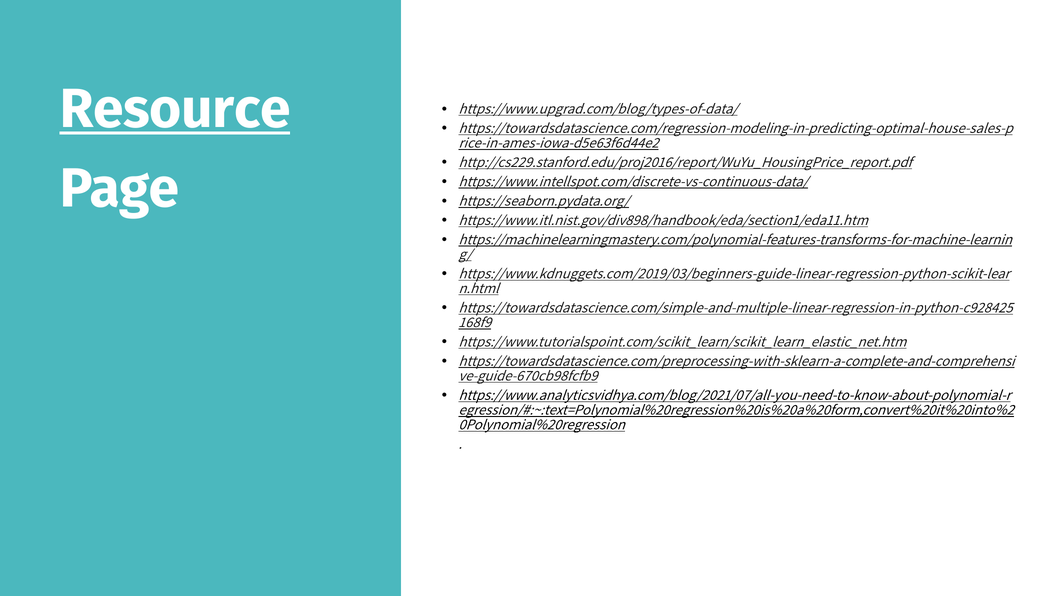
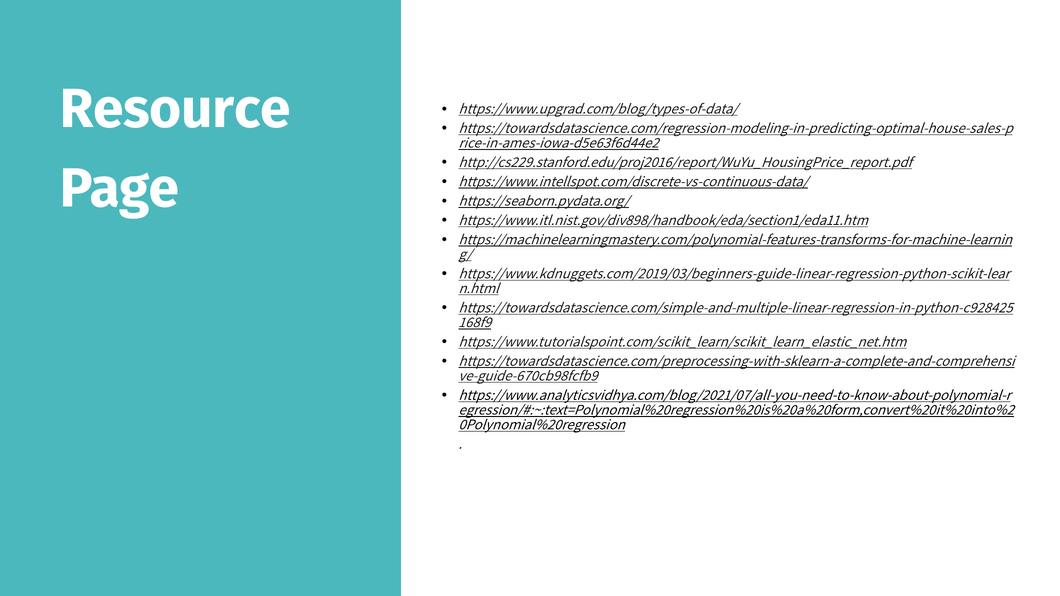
Resource underline: present -> none (175, 109)
